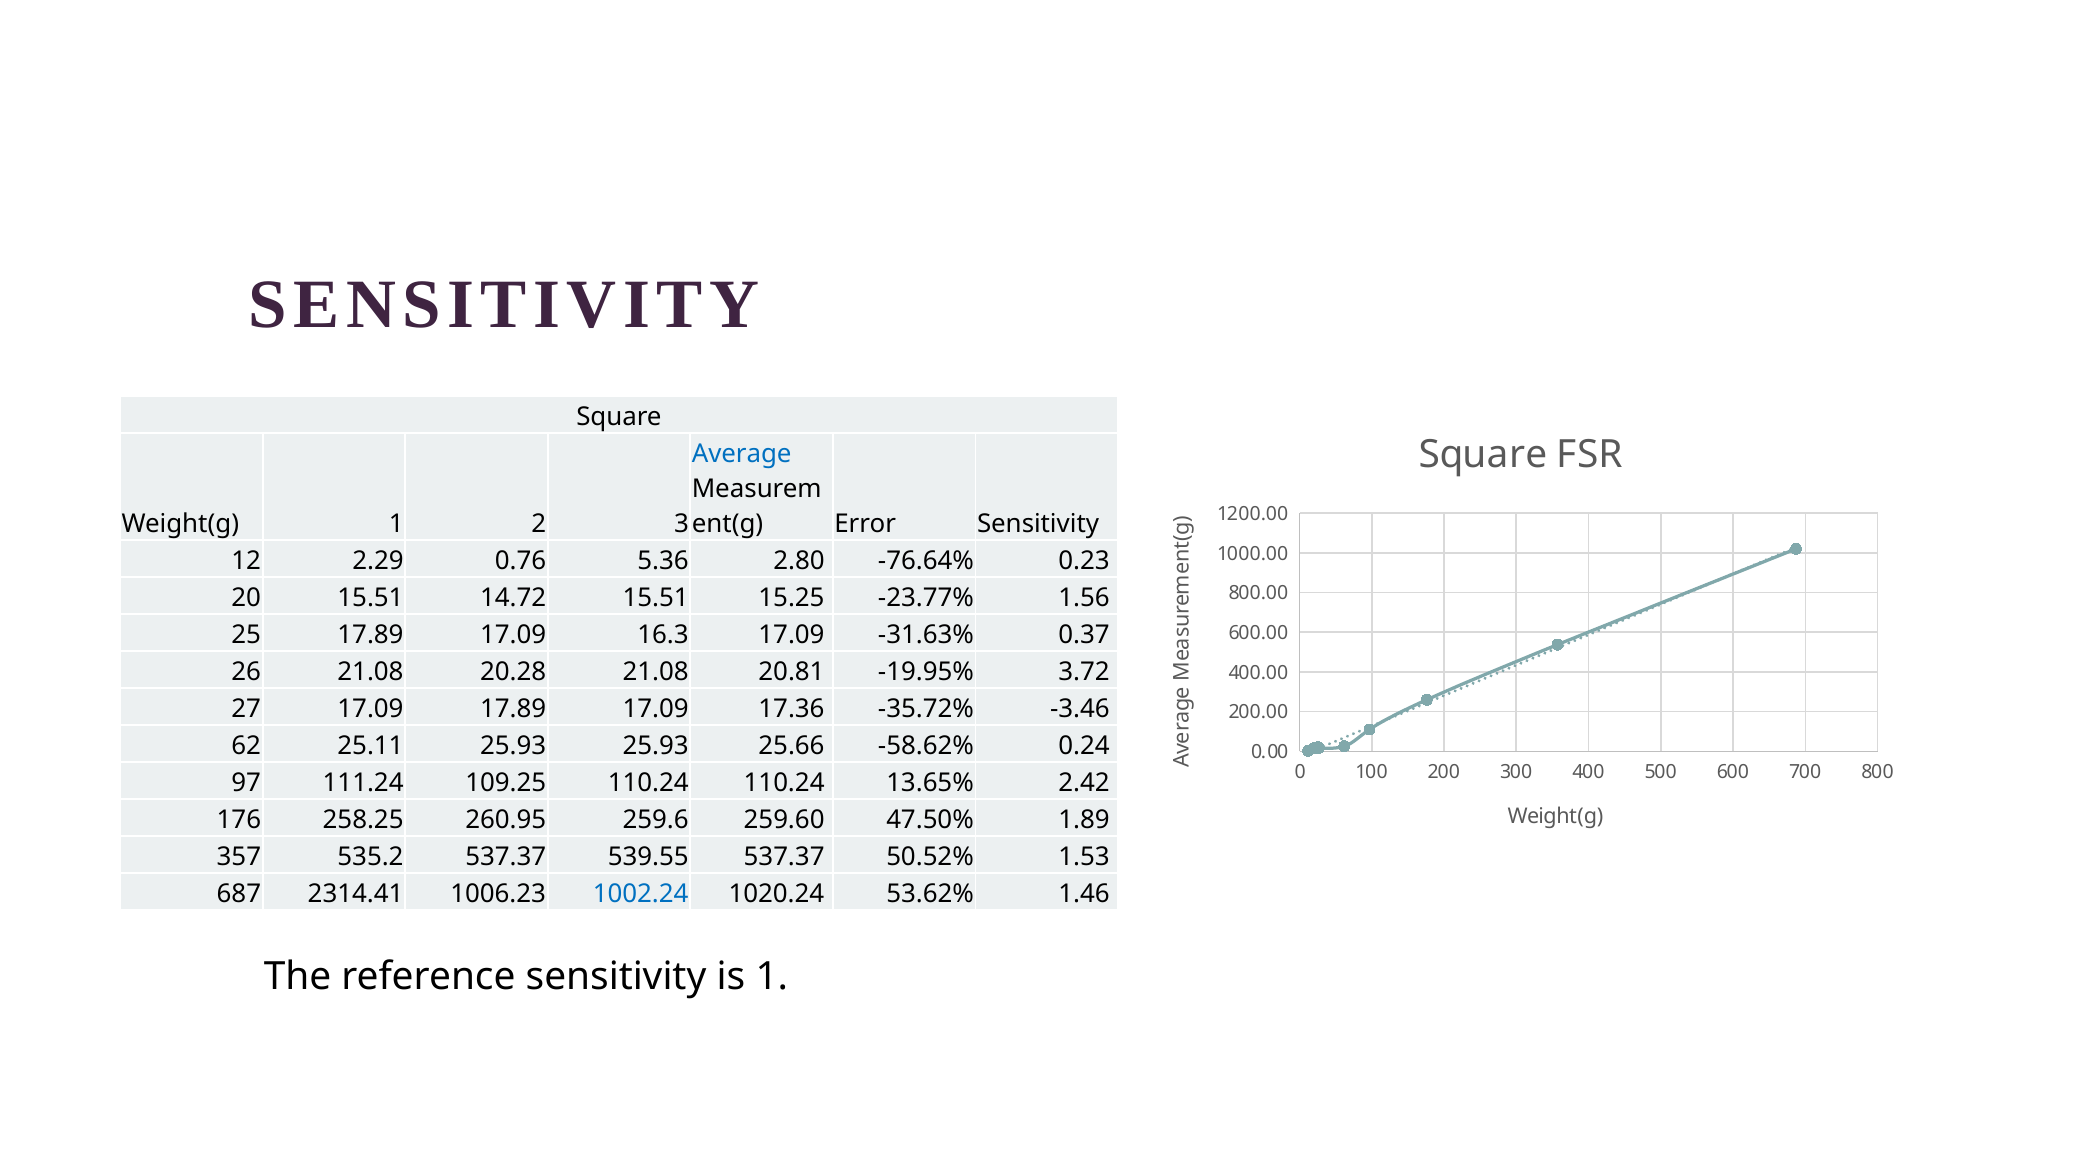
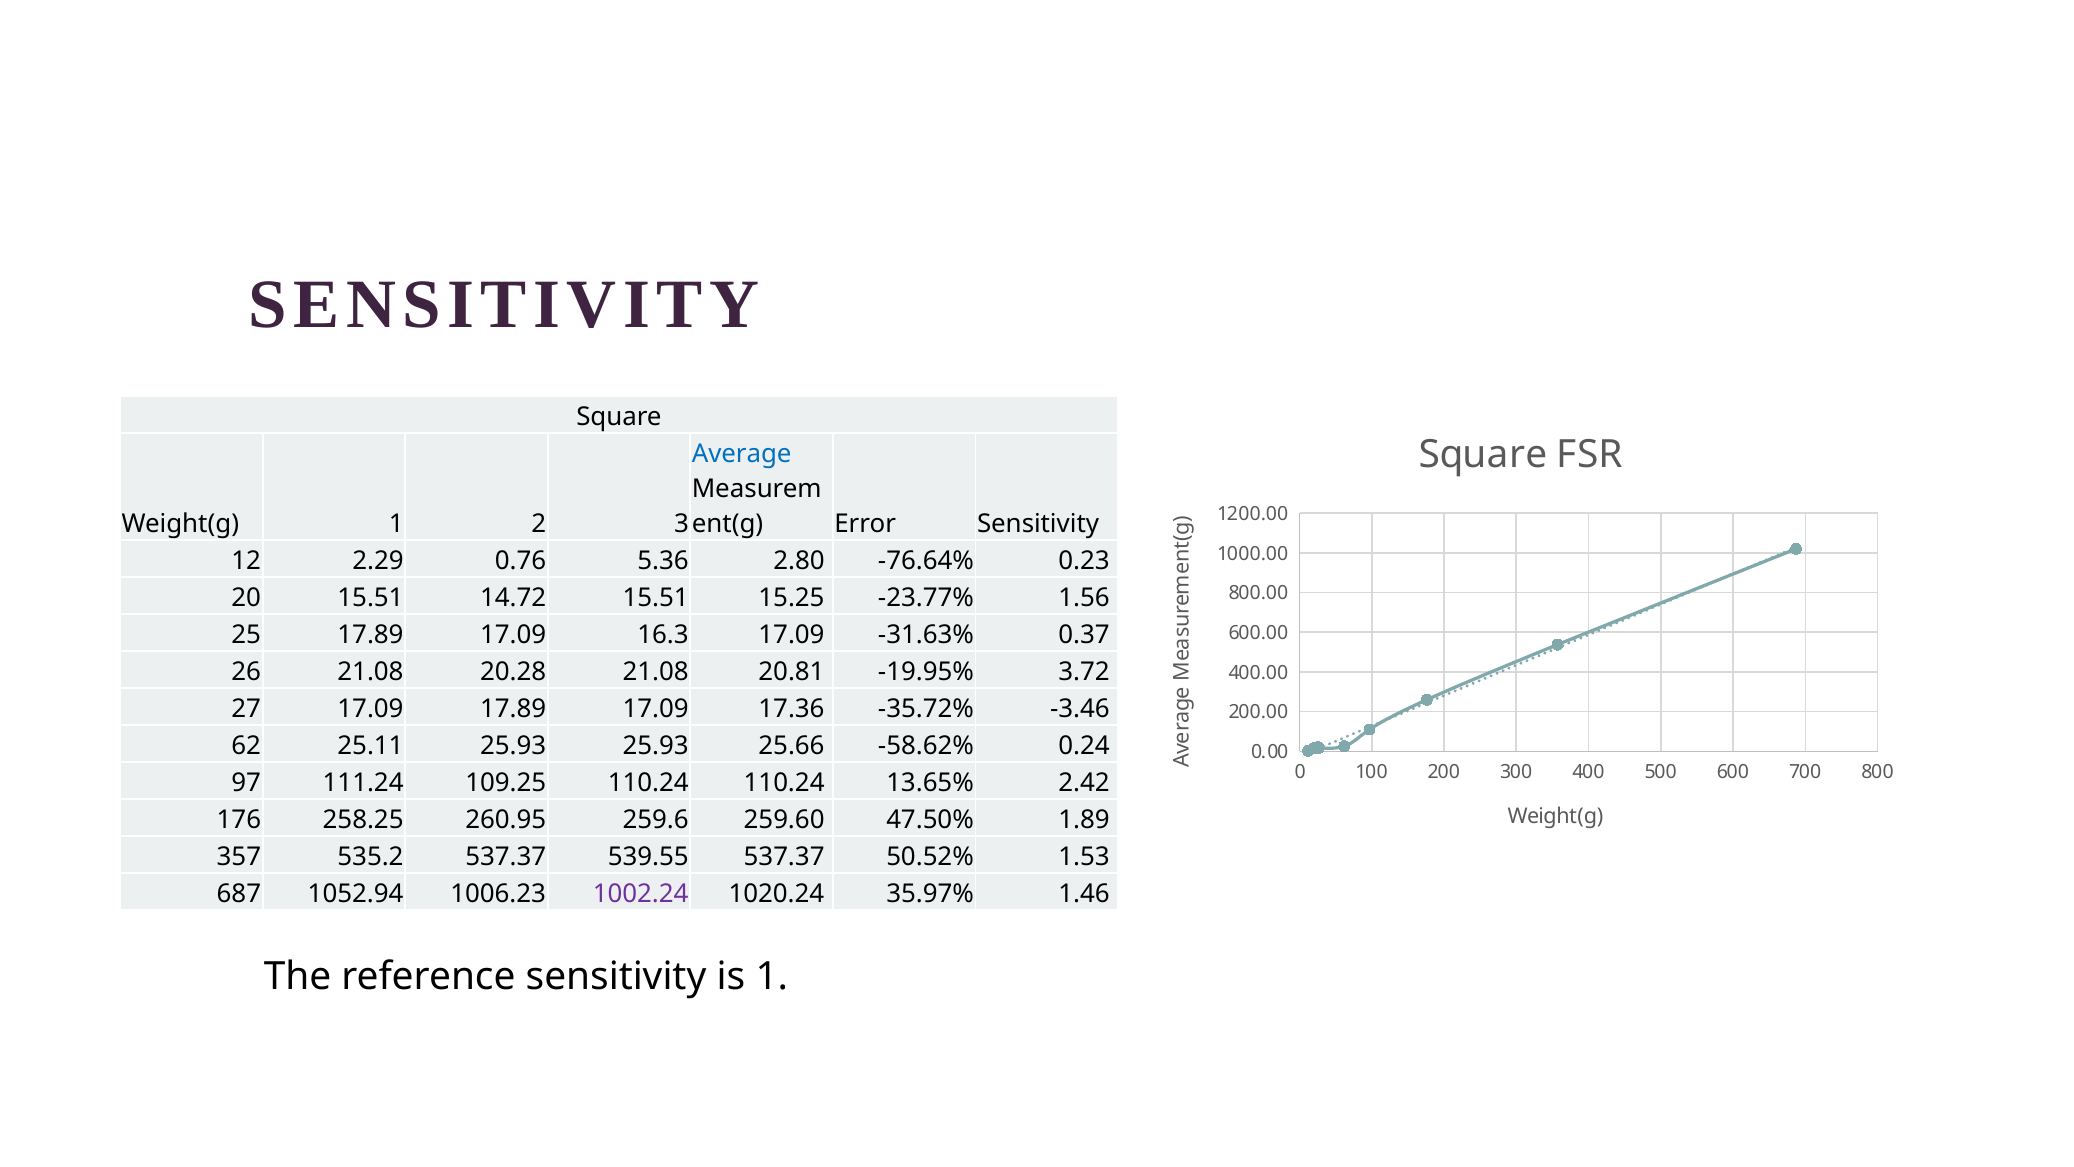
2314.41: 2314.41 -> 1052.94 (356, 893)
1002.24 colour: blue -> purple (641, 893)
53.62%: 53.62% -> 35.97% (930, 893)
